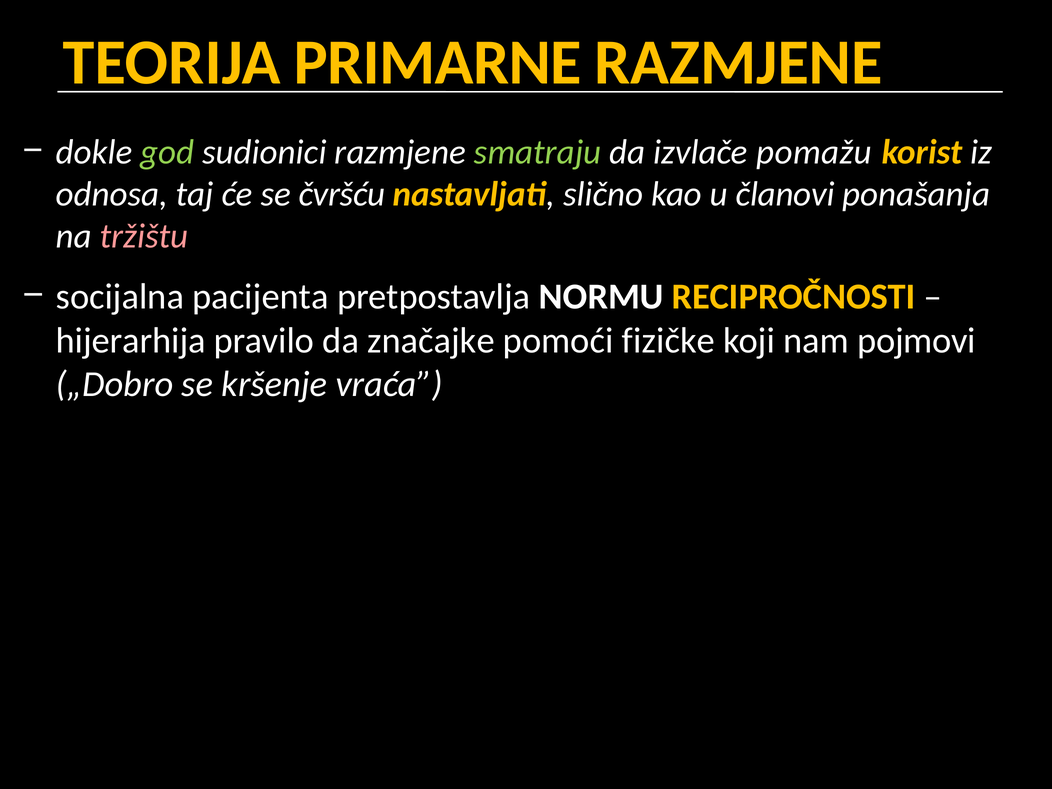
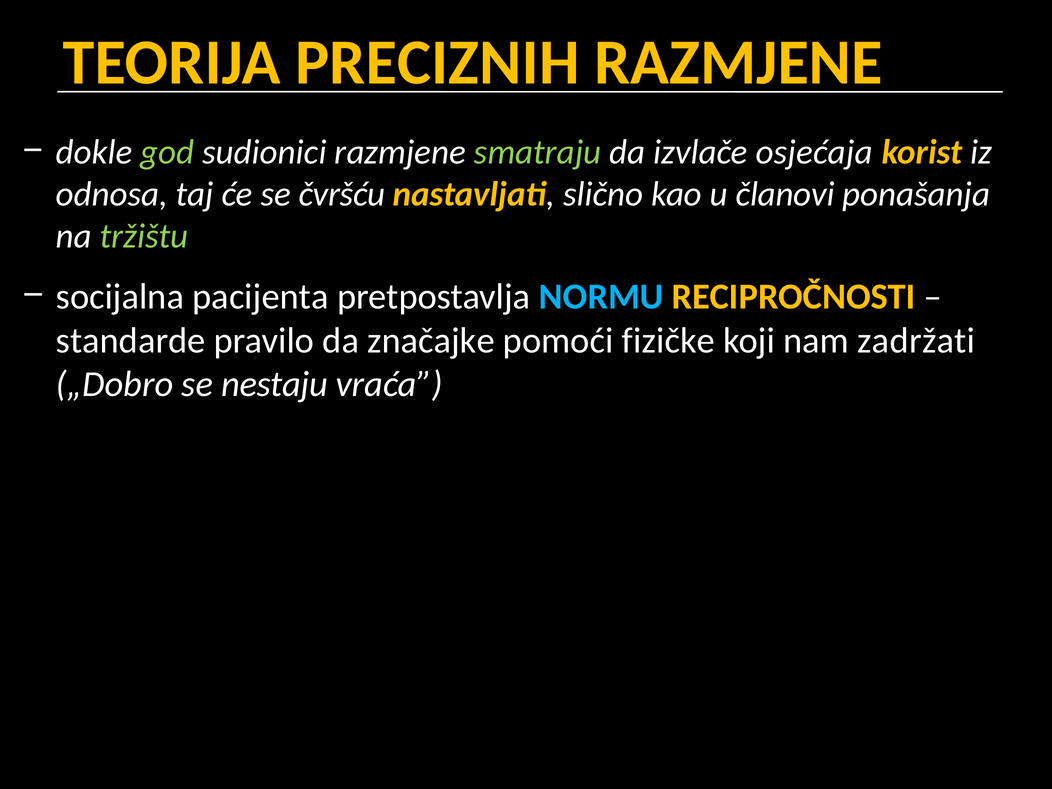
PRIMARNE: PRIMARNE -> PRECIZNIH (437, 63)
pomažu: pomažu -> osjećaja (814, 152)
tržištu colour: pink -> light green (144, 236)
NORMU colour: white -> light blue (601, 297)
hijerarhija: hijerarhija -> standarde (131, 341)
pojmovi: pojmovi -> zadržati (916, 341)
kršenje: kršenje -> nestaju (275, 384)
